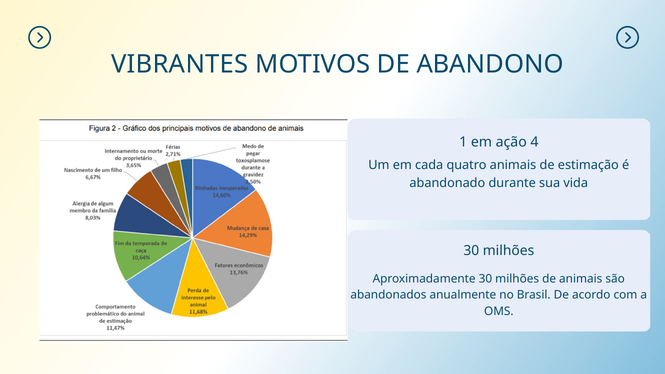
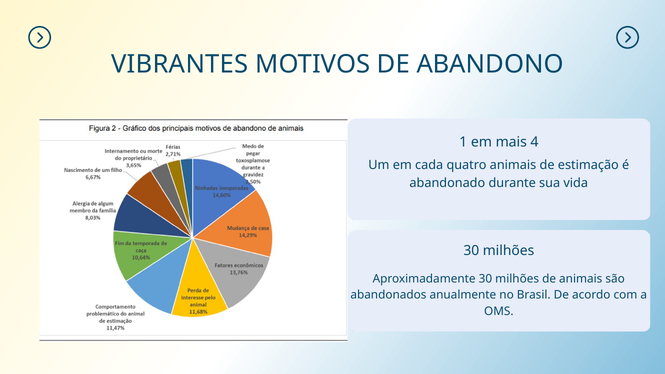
ação: ação -> mais (511, 142)
